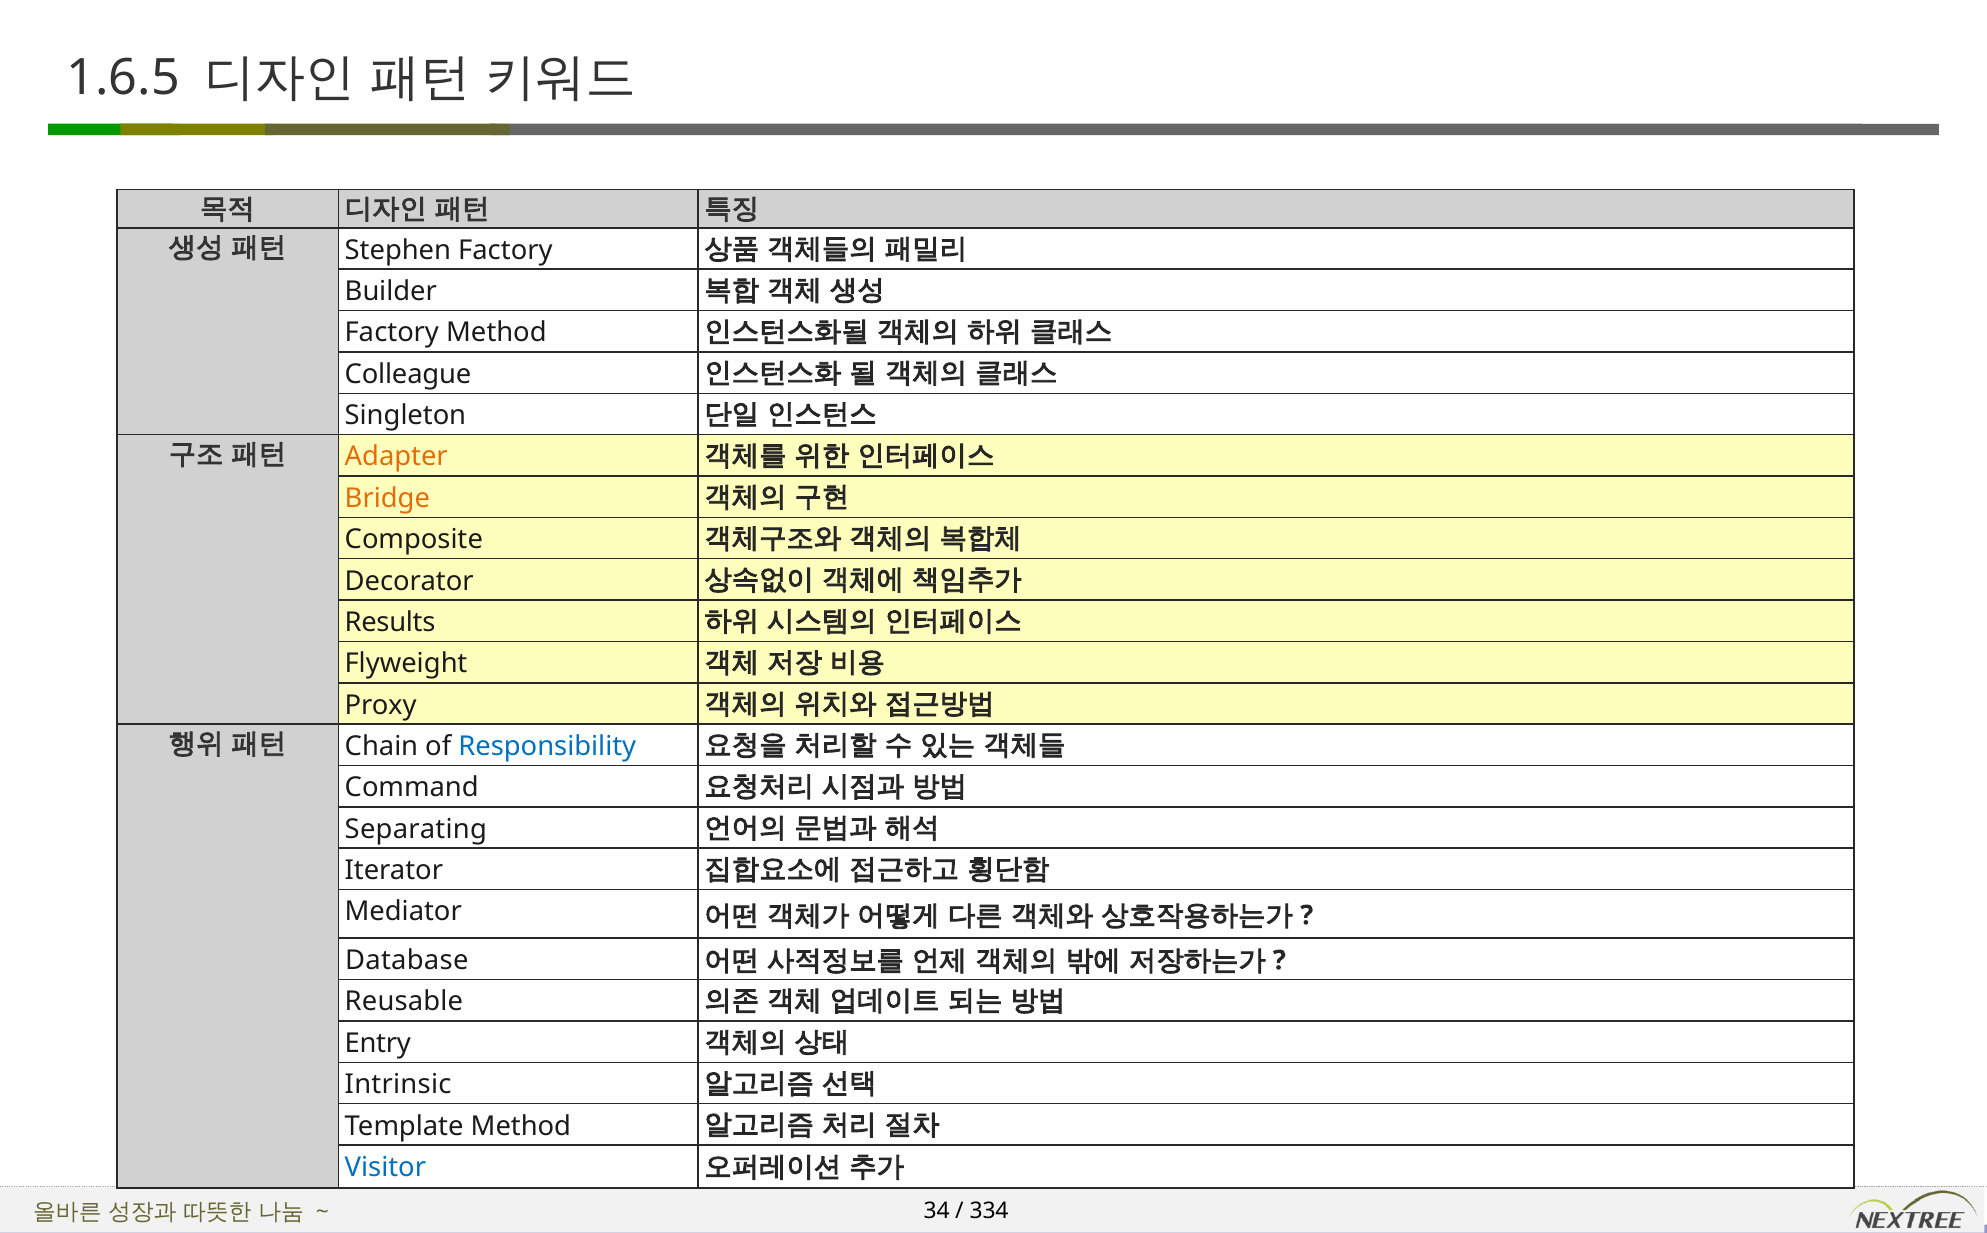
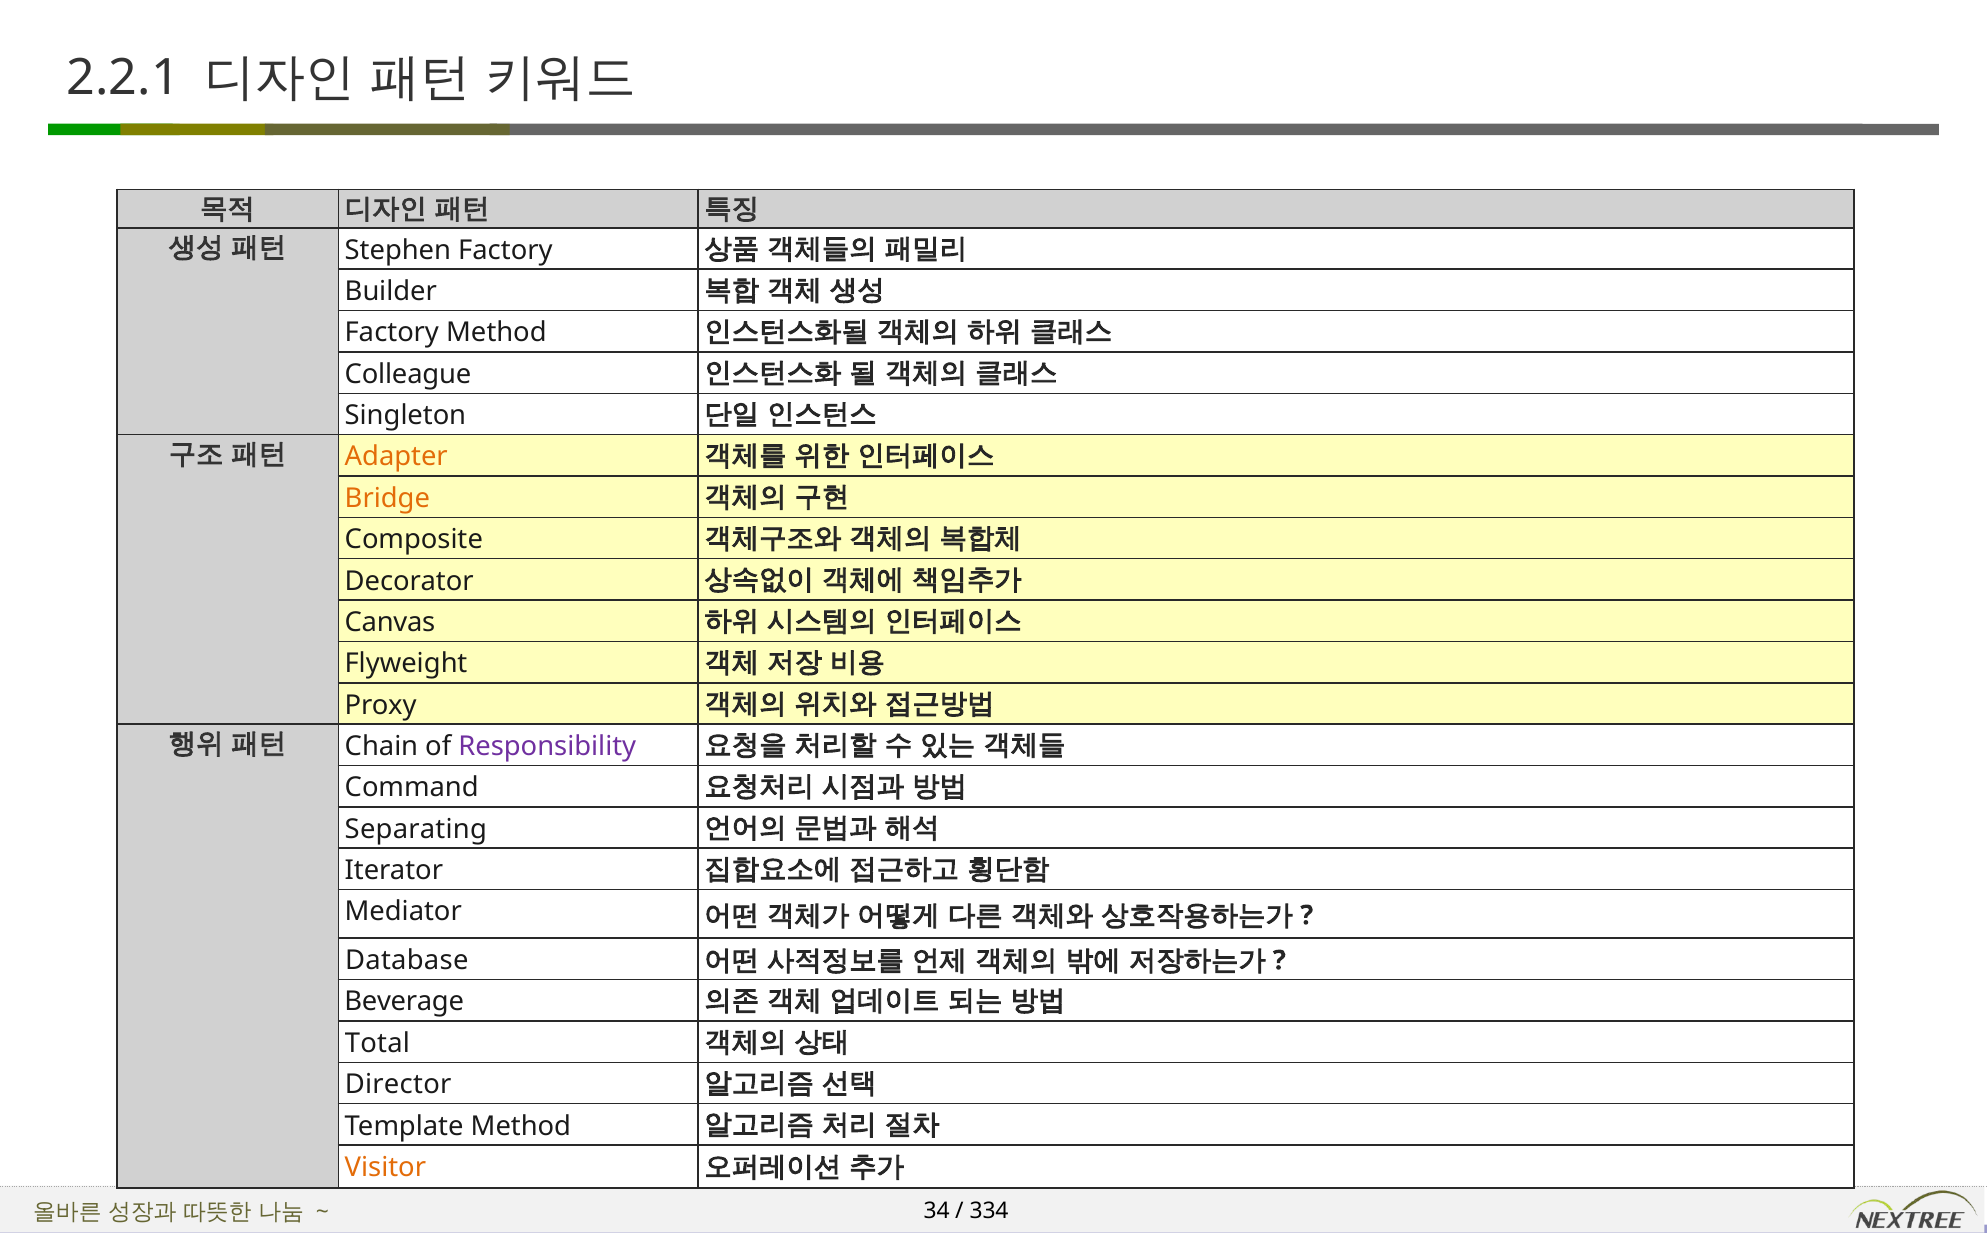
1.6.5: 1.6.5 -> 2.2.1 (123, 78)
Results: Results -> Canvas (390, 623)
Responsibility colour: blue -> purple (547, 747)
Reusable: Reusable -> Beverage (404, 1002)
Entry: Entry -> Total (377, 1044)
Intrinsic: Intrinsic -> Director (398, 1085)
Visitor colour: blue -> orange (385, 1168)
